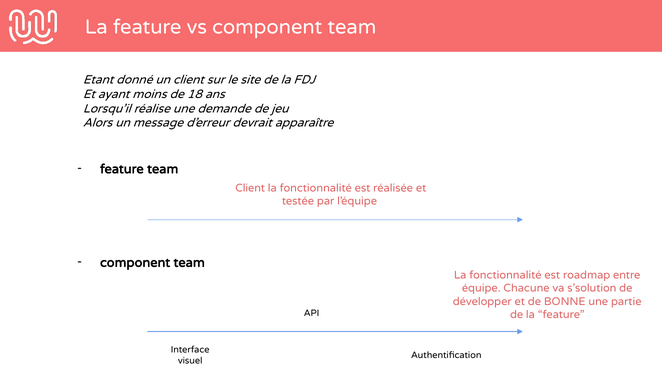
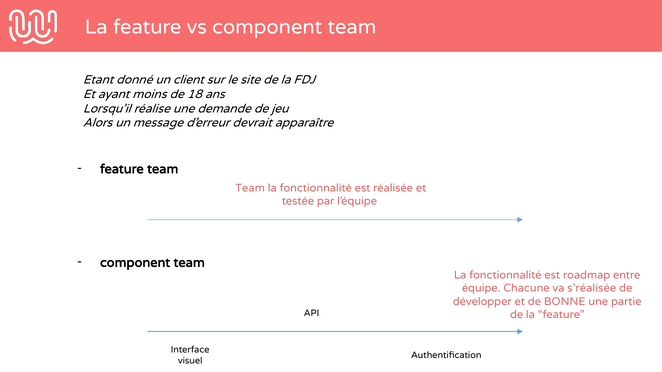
Client: Client -> Team (250, 188)
s’solution: s’solution -> s’réalisée (592, 289)
